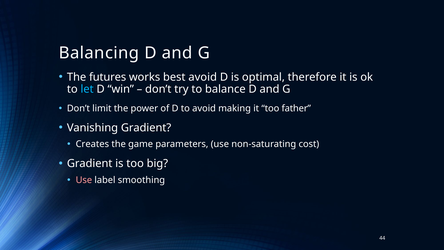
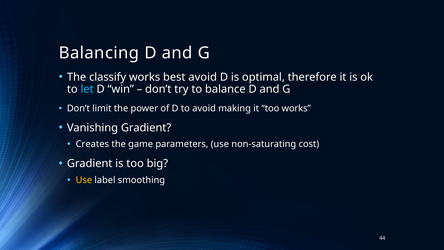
futures: futures -> classify (108, 77)
too father: father -> works (296, 108)
Use colour: pink -> yellow (84, 180)
